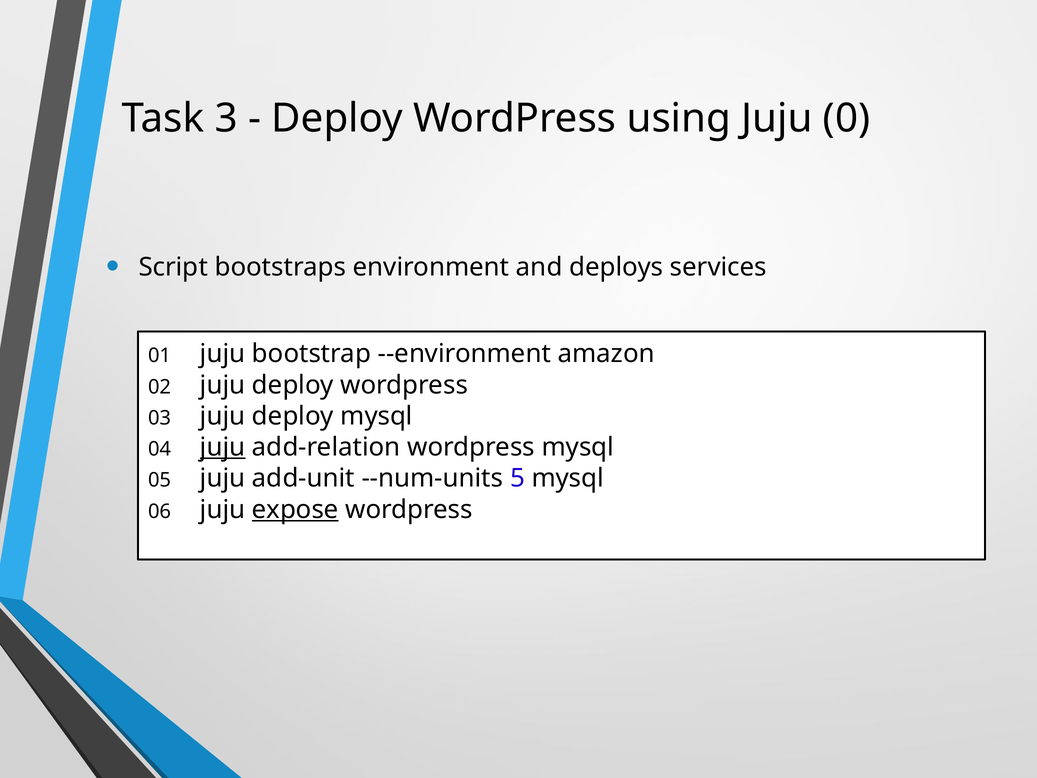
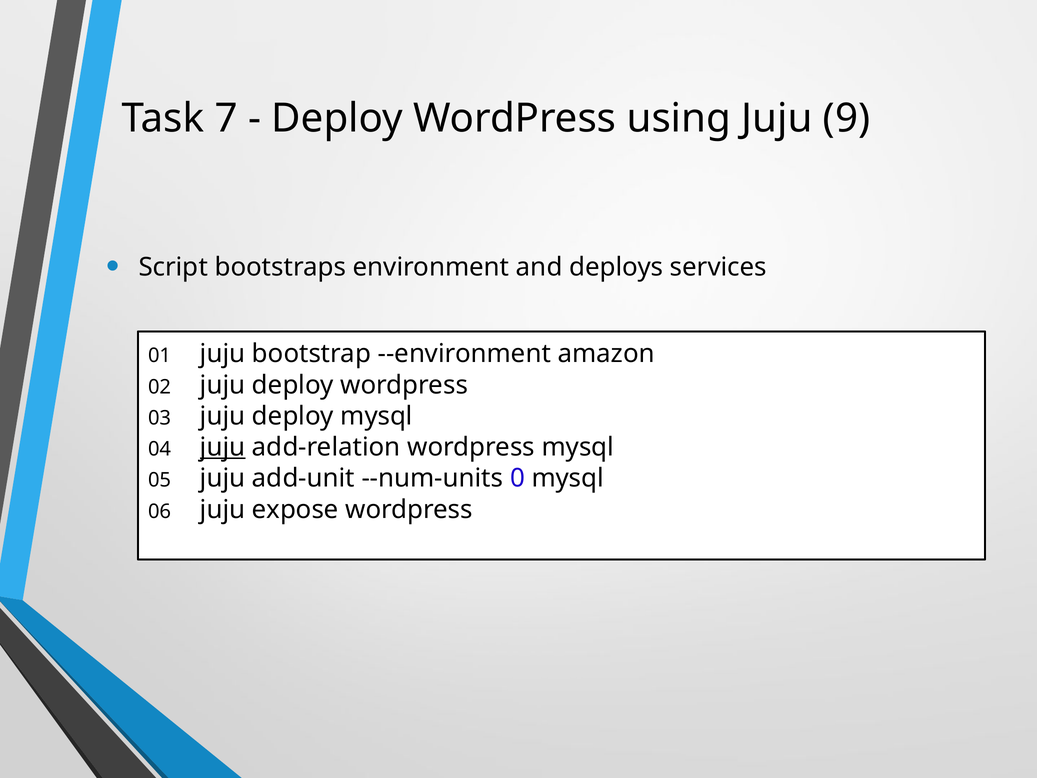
3: 3 -> 7 (226, 119)
0: 0 -> 9 (847, 119)
5: 5 -> 0 (518, 478)
expose underline: present -> none (295, 509)
